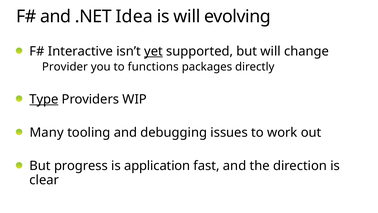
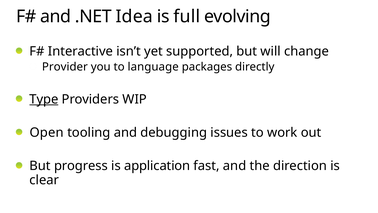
is will: will -> full (187, 17)
yet underline: present -> none (153, 51)
functions: functions -> language (153, 67)
Many: Many -> Open (47, 132)
